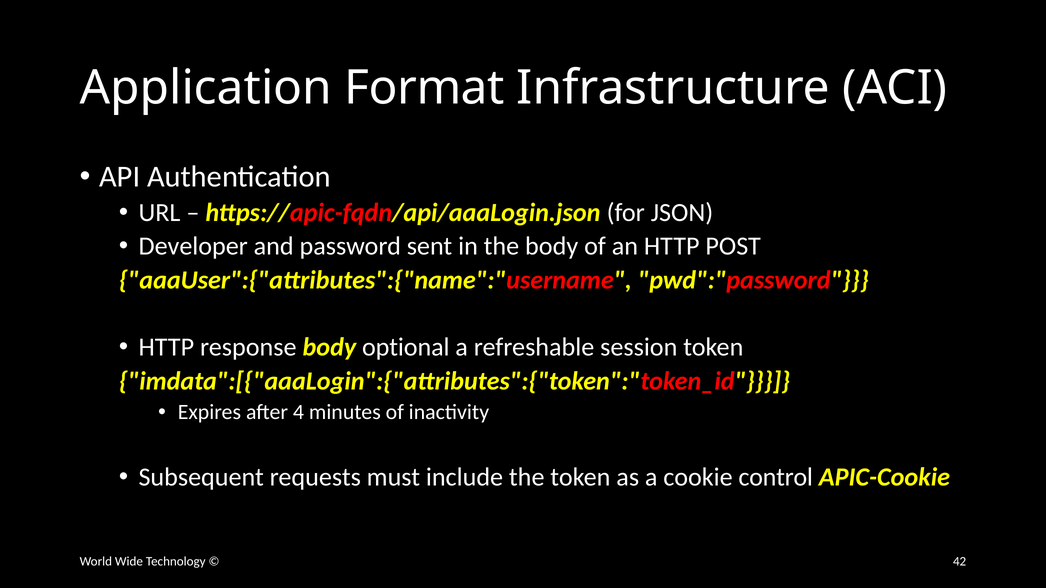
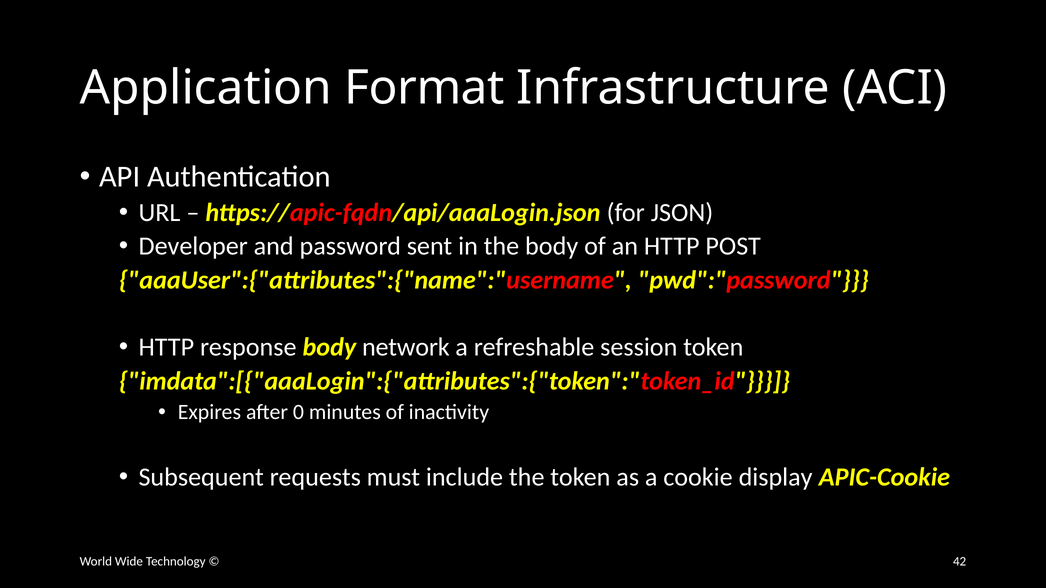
optional: optional -> network (406, 348)
4: 4 -> 0 (298, 413)
control: control -> display (776, 478)
